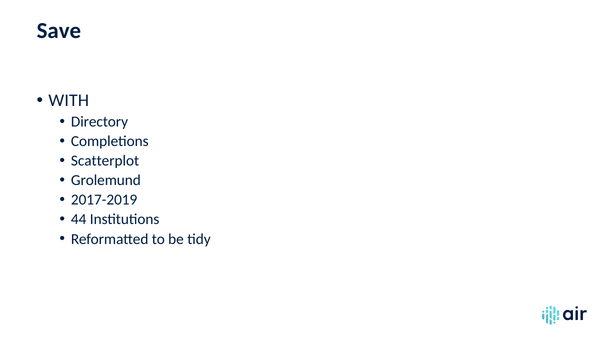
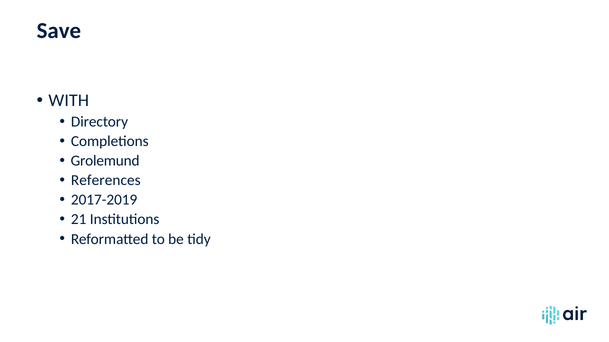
Scatterplot: Scatterplot -> Grolemund (105, 161)
Grolemund: Grolemund -> References (106, 181)
44: 44 -> 21 (79, 220)
